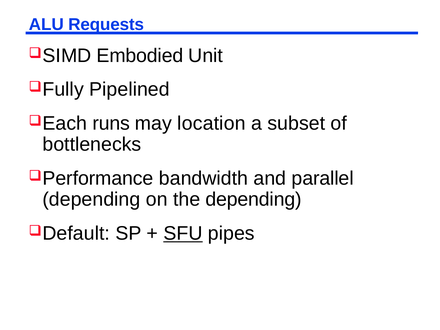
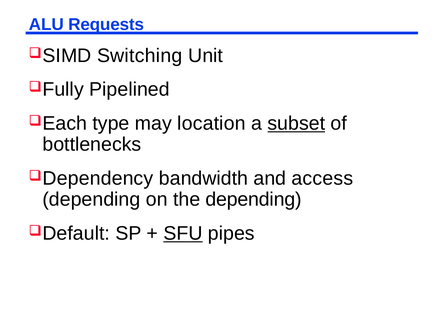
Embodied: Embodied -> Switching (140, 56)
runs: runs -> type (111, 123)
subset underline: none -> present (296, 123)
Performance: Performance -> Dependency (98, 178)
parallel: parallel -> access (322, 178)
